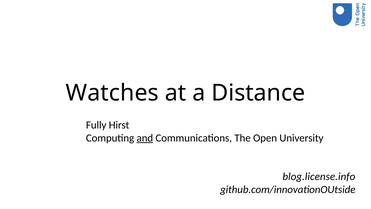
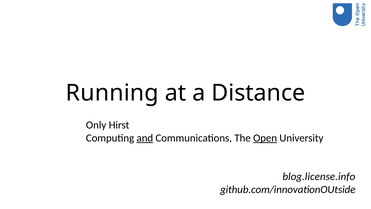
Watches: Watches -> Running (112, 93)
Fully: Fully -> Only (96, 125)
Open underline: none -> present (265, 138)
